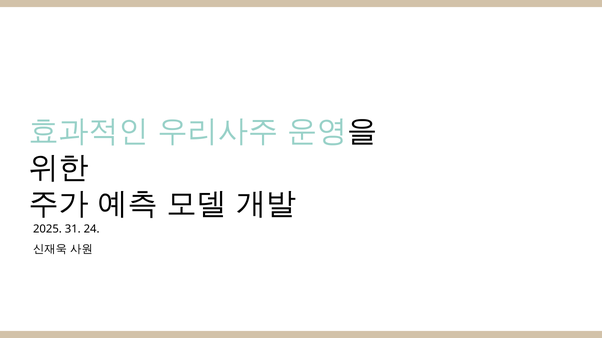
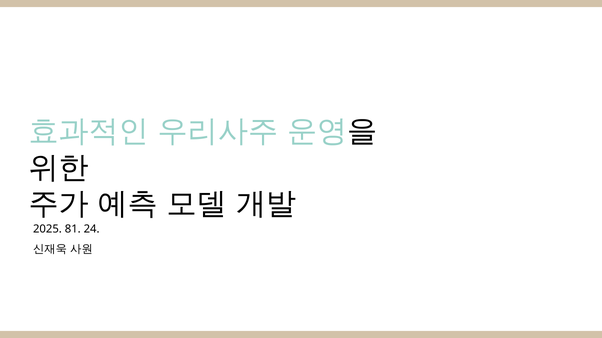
31: 31 -> 81 (73, 229)
